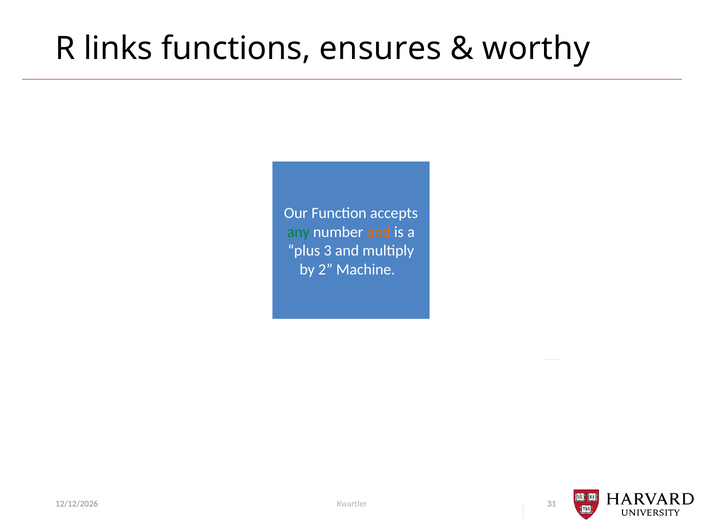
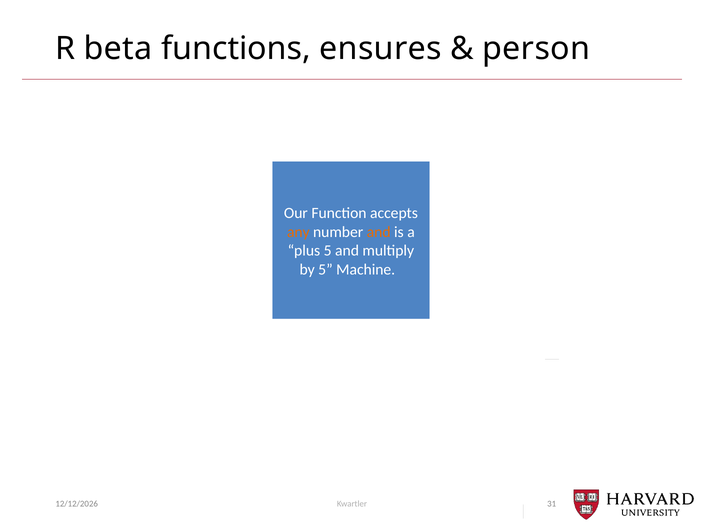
links: links -> beta (118, 49)
worthy: worthy -> person (536, 49)
any colour: green -> orange (298, 232)
plus 3: 3 -> 5 (328, 251)
by 2: 2 -> 5 (325, 269)
